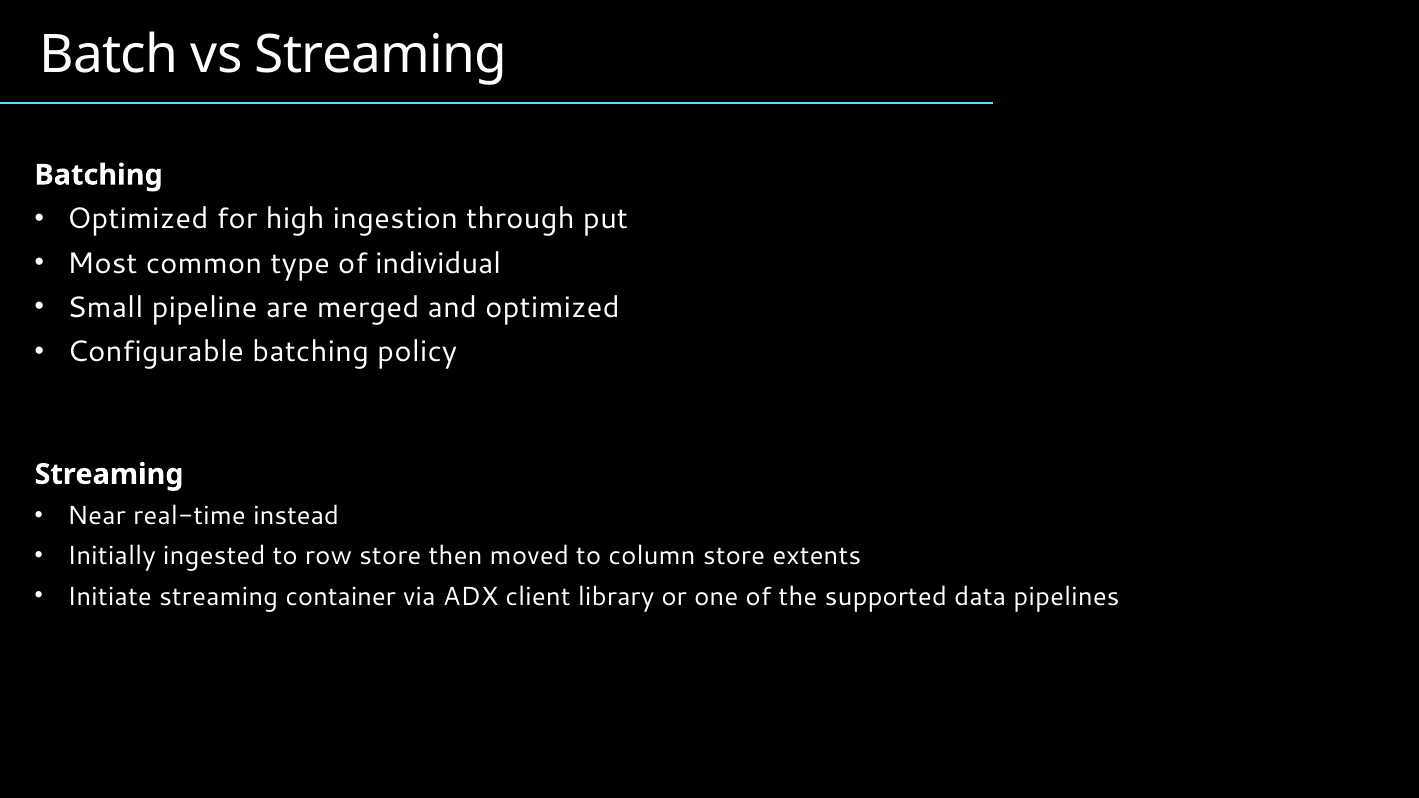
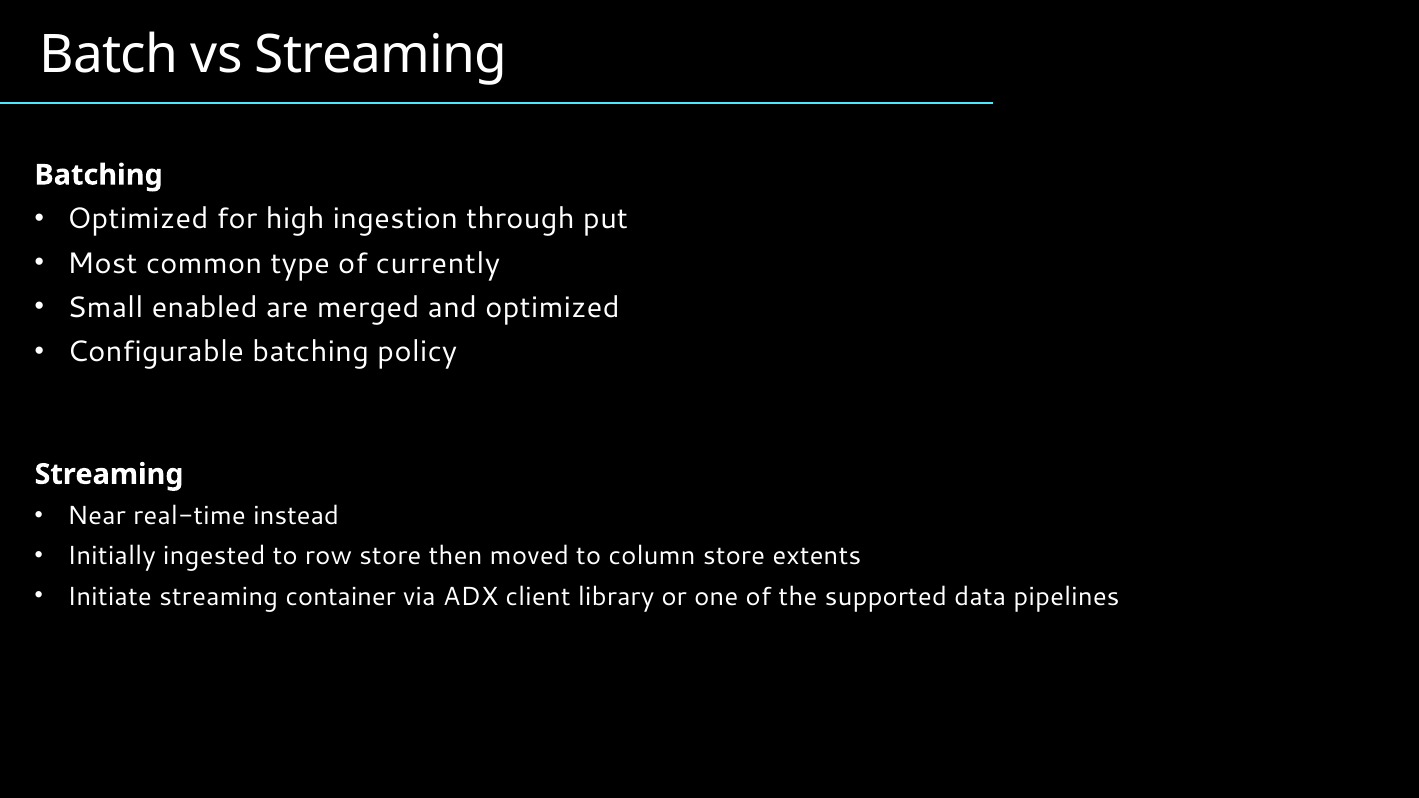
individual: individual -> currently (438, 263)
pipeline: pipeline -> enabled (205, 308)
